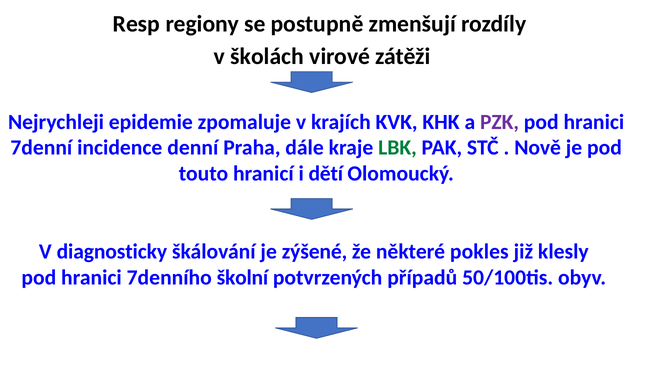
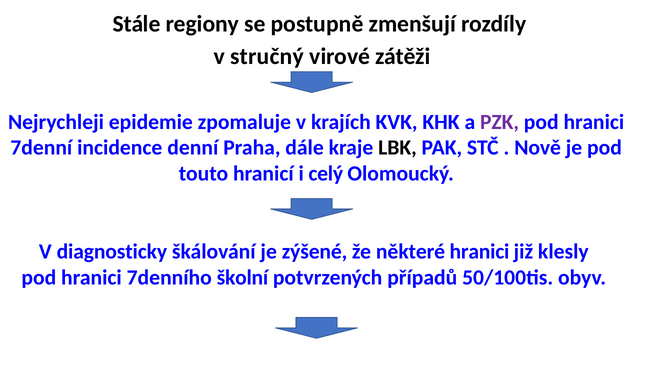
Resp: Resp -> Stále (137, 24)
školách: školách -> stručný (267, 56)
LBK colour: green -> black (397, 148)
dětí: dětí -> celý (326, 174)
některé pokles: pokles -> hranici (479, 251)
